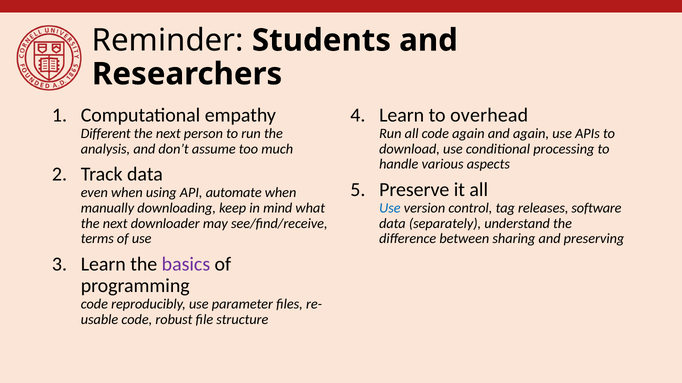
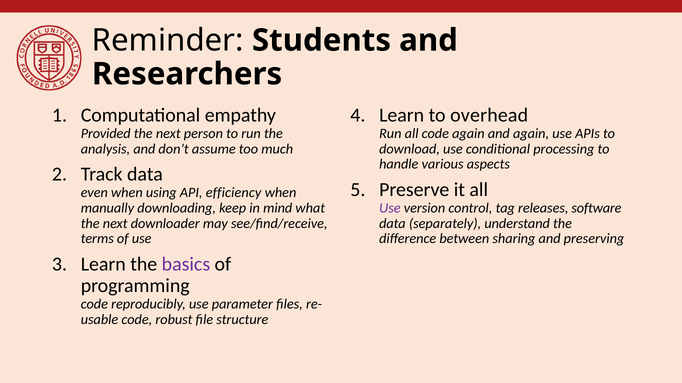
Different: Different -> Provided (106, 134)
automate: automate -> efficiency (234, 193)
Use colour: blue -> purple (390, 208)
